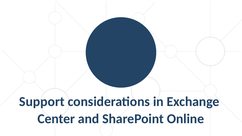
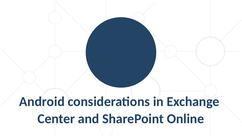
Support: Support -> Android (42, 102)
